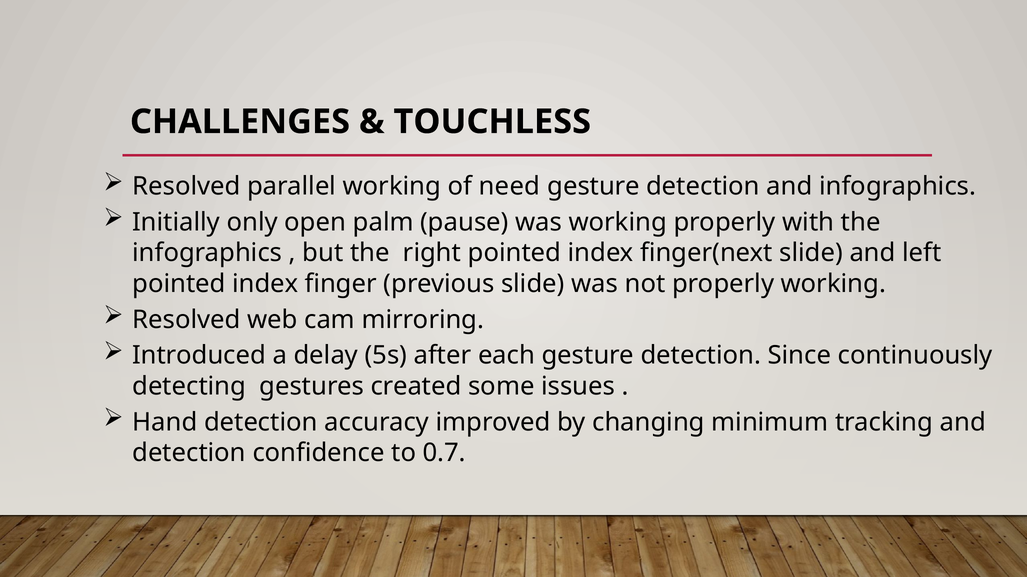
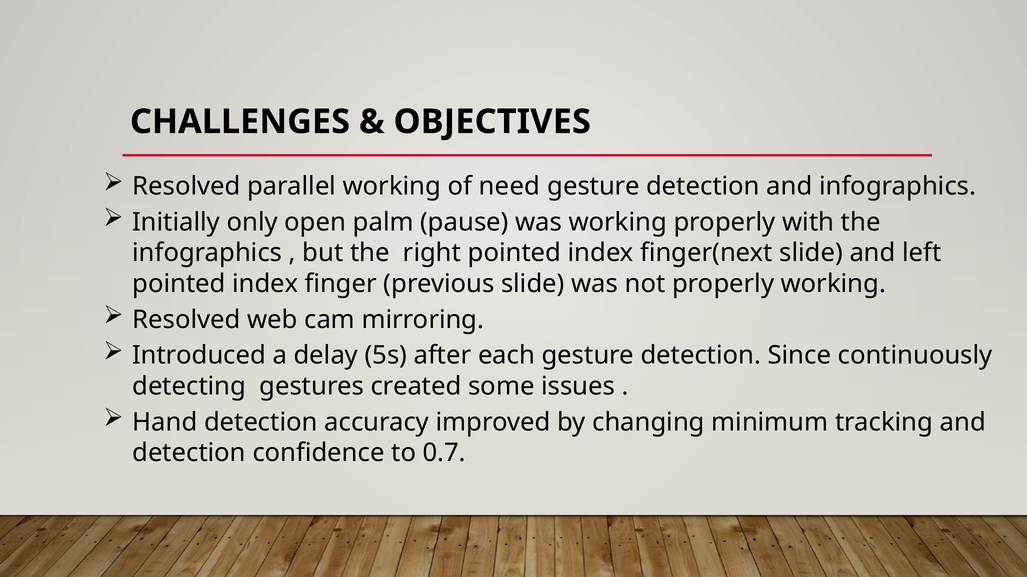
TOUCHLESS: TOUCHLESS -> OBJECTIVES (492, 122)
